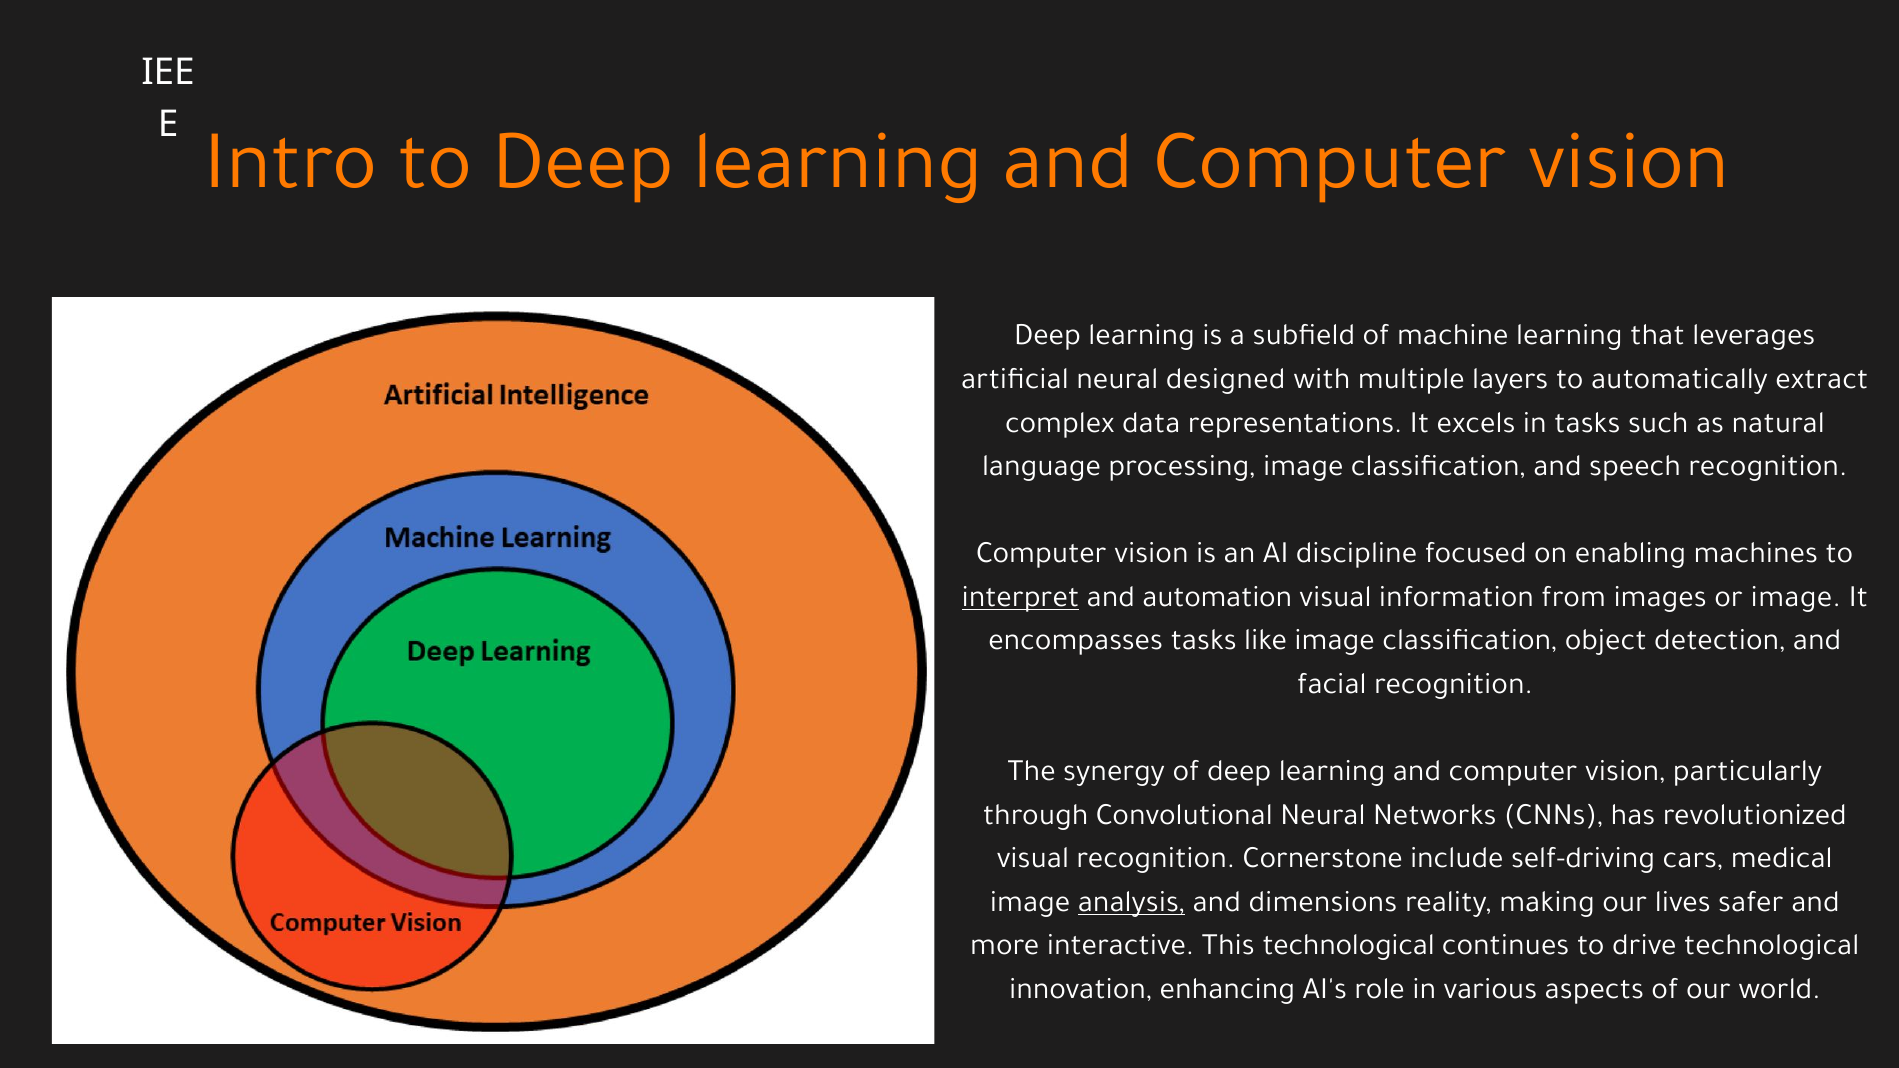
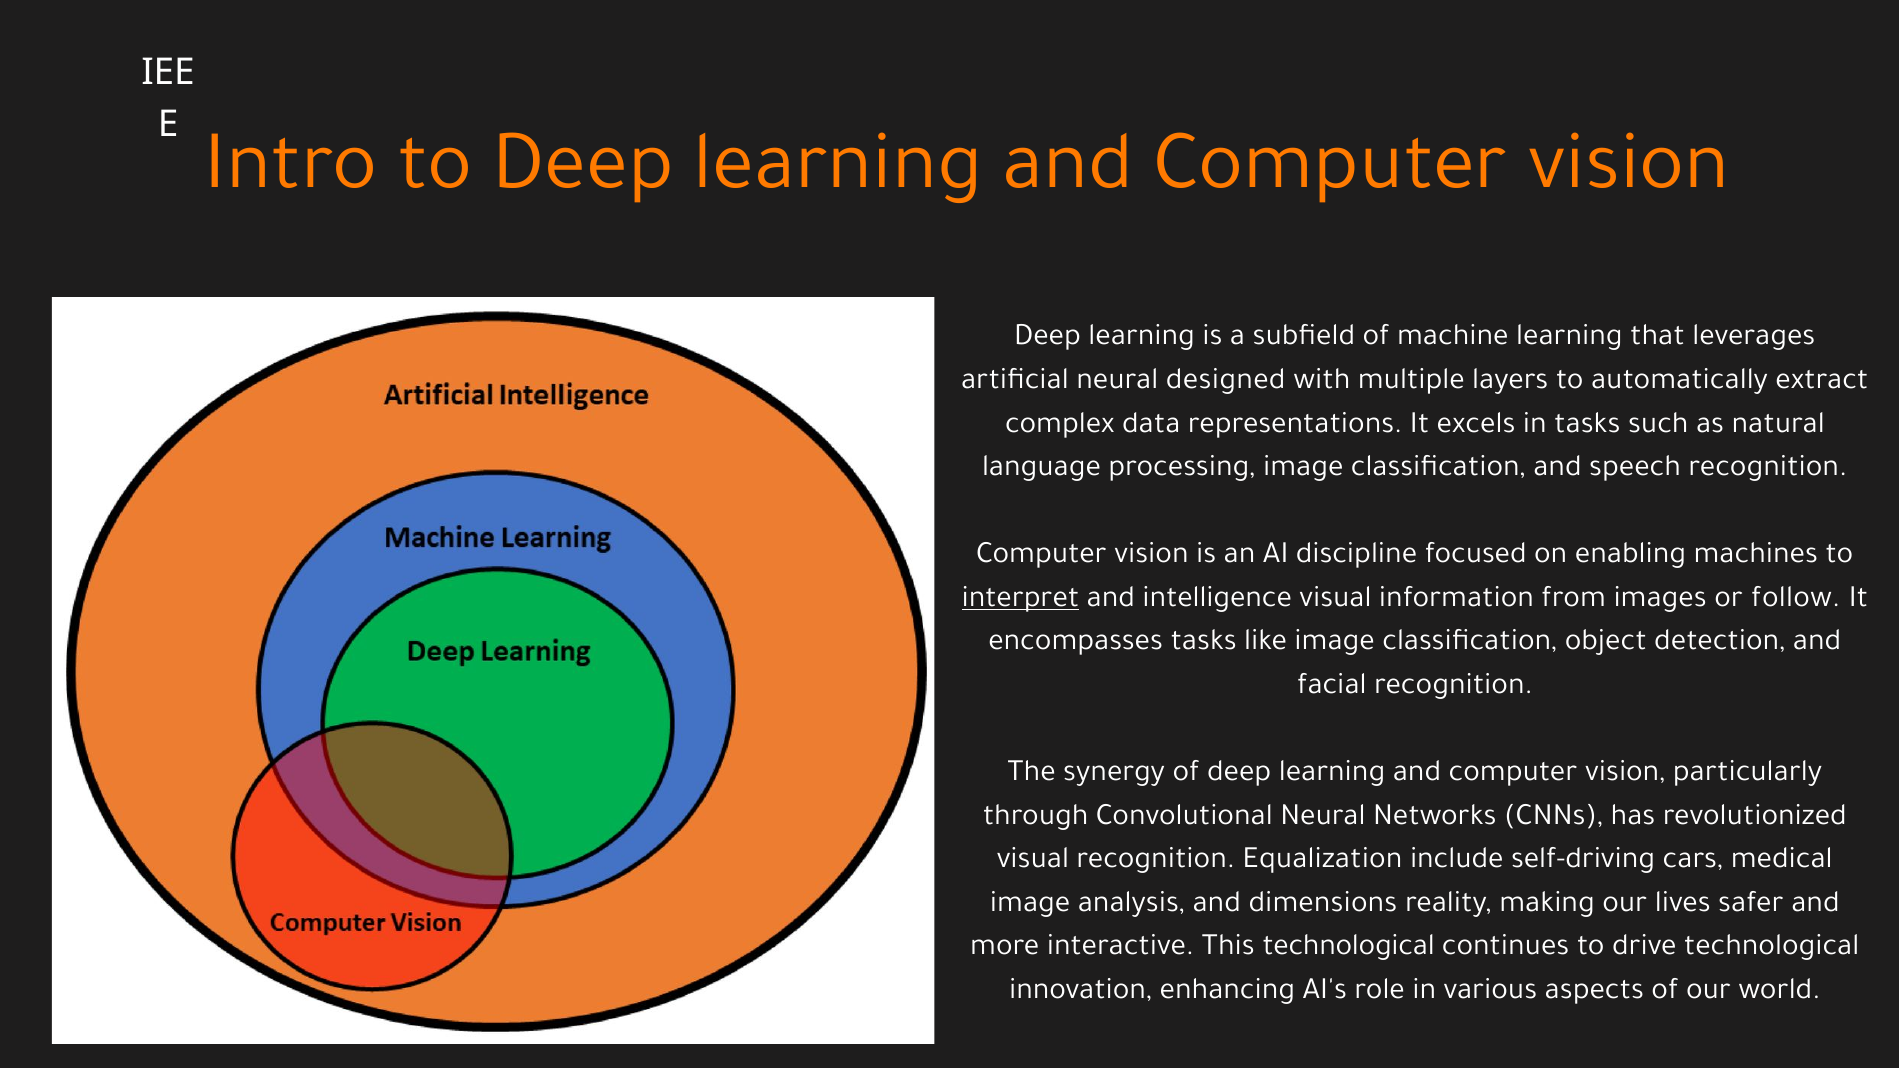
automation: automation -> intelligence (1217, 596)
or image: image -> follow (1796, 596)
Cornerstone: Cornerstone -> Equalization (1323, 858)
analysis underline: present -> none (1131, 901)
